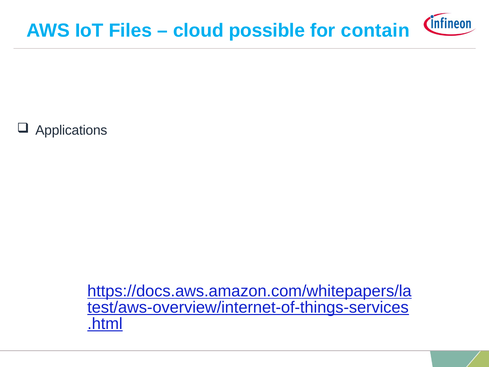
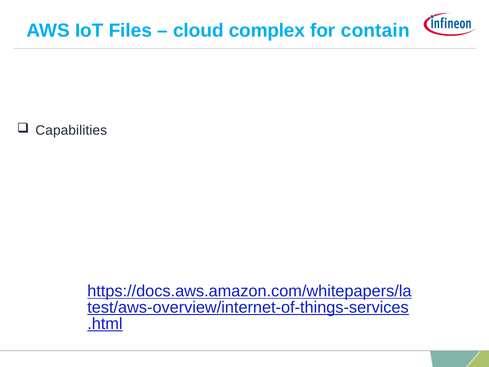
possible: possible -> complex (267, 30)
Applications: Applications -> Capabilities (71, 130)
